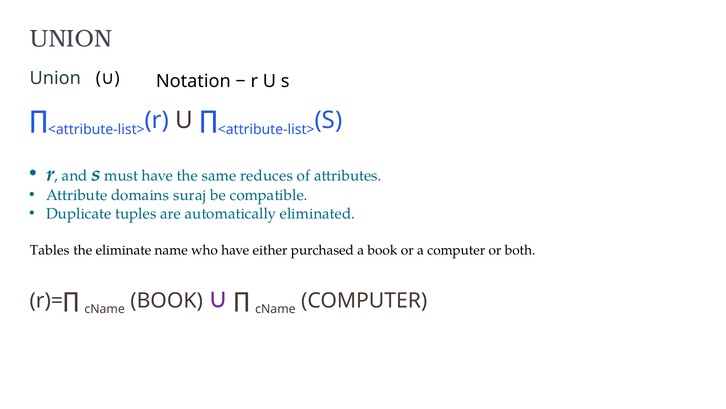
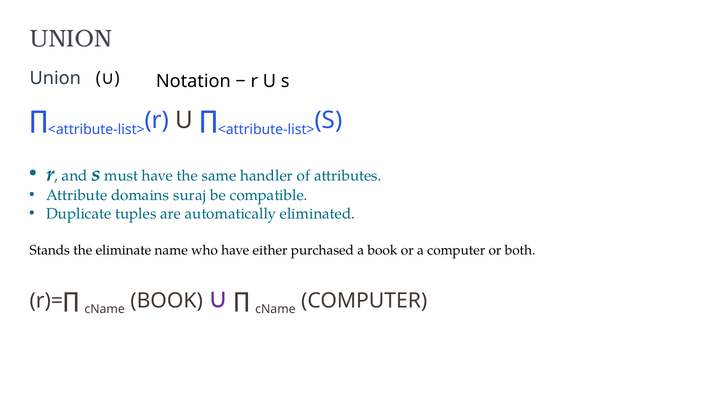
reduces: reduces -> handler (267, 176)
Tables: Tables -> Stands (50, 250)
